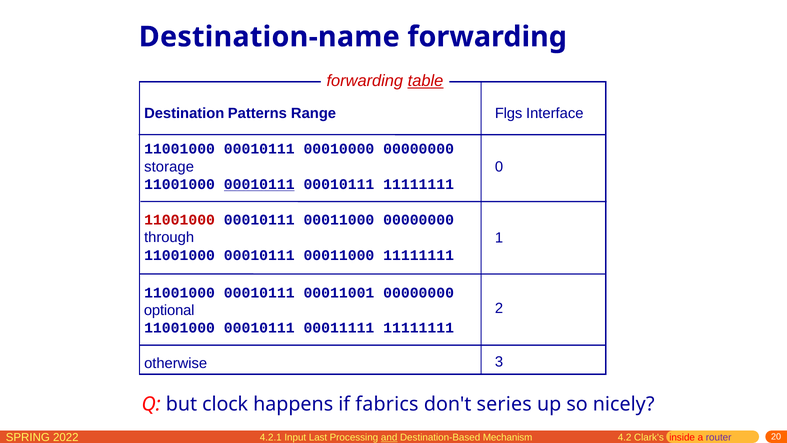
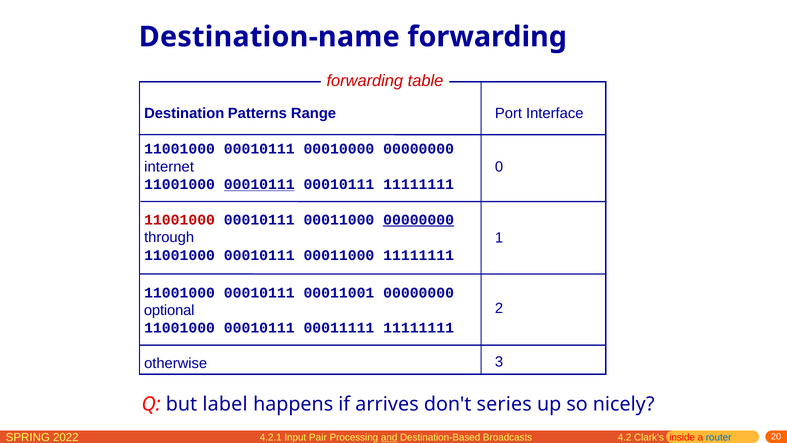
table underline: present -> none (426, 81)
Flgs: Flgs -> Port (509, 114)
storage: storage -> internet (169, 167)
00000000 underline: none -> present (419, 220)
clock: clock -> label (225, 404)
fabrics: fabrics -> arrives (387, 404)
Last: Last -> Pair (318, 437)
Mechanism: Mechanism -> Broadcasts (508, 437)
router colour: purple -> blue (719, 437)
